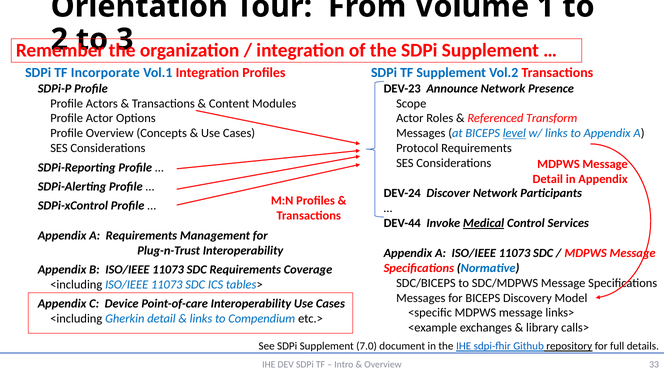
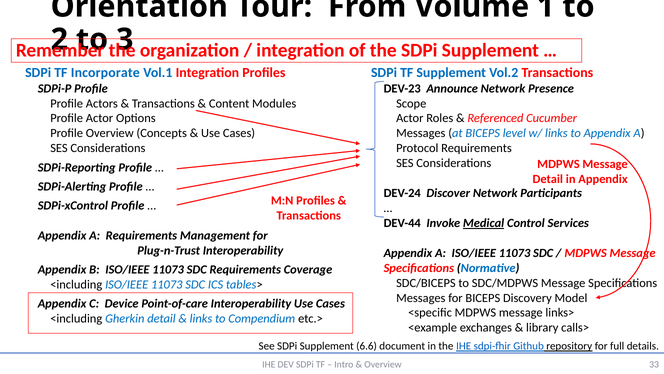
Transform: Transform -> Cucumber (552, 118)
level underline: present -> none (514, 133)
7.0: 7.0 -> 6.6 (367, 346)
